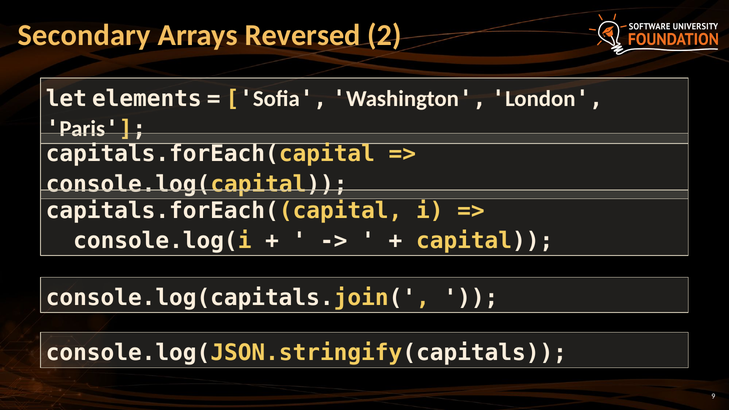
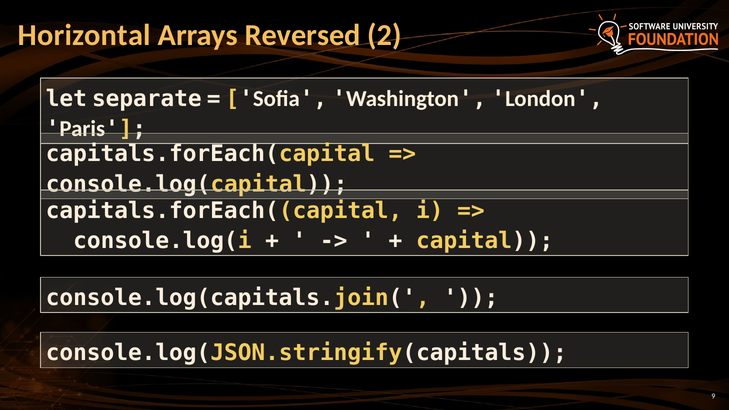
Secondary: Secondary -> Horizontal (84, 35)
elements: elements -> separate (147, 99)
